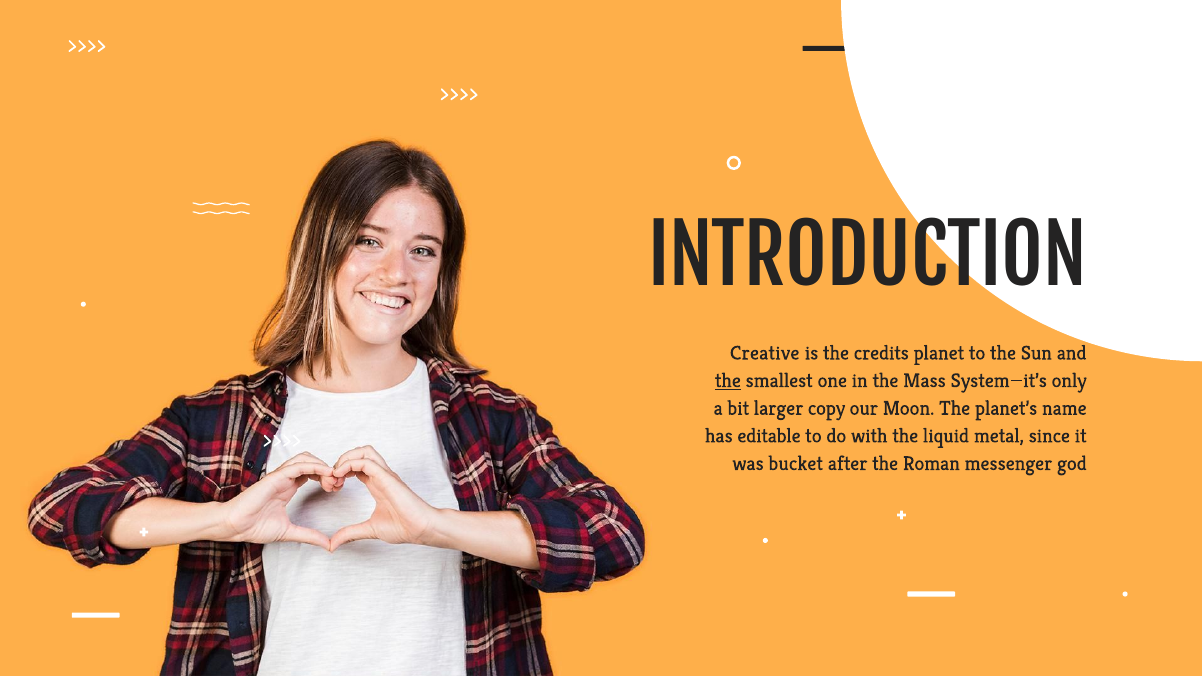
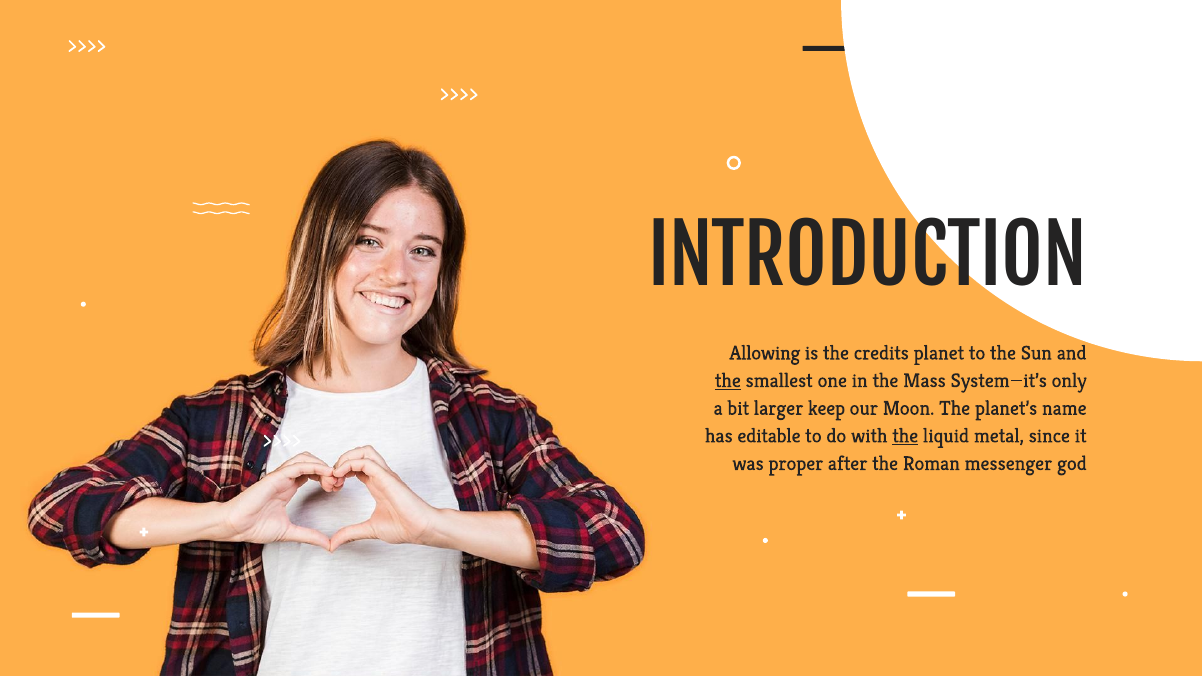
Creative: Creative -> Allowing (765, 353)
copy: copy -> keep (827, 408)
the underline: none -> present (905, 436)
bucket: bucket -> proper (796, 464)
